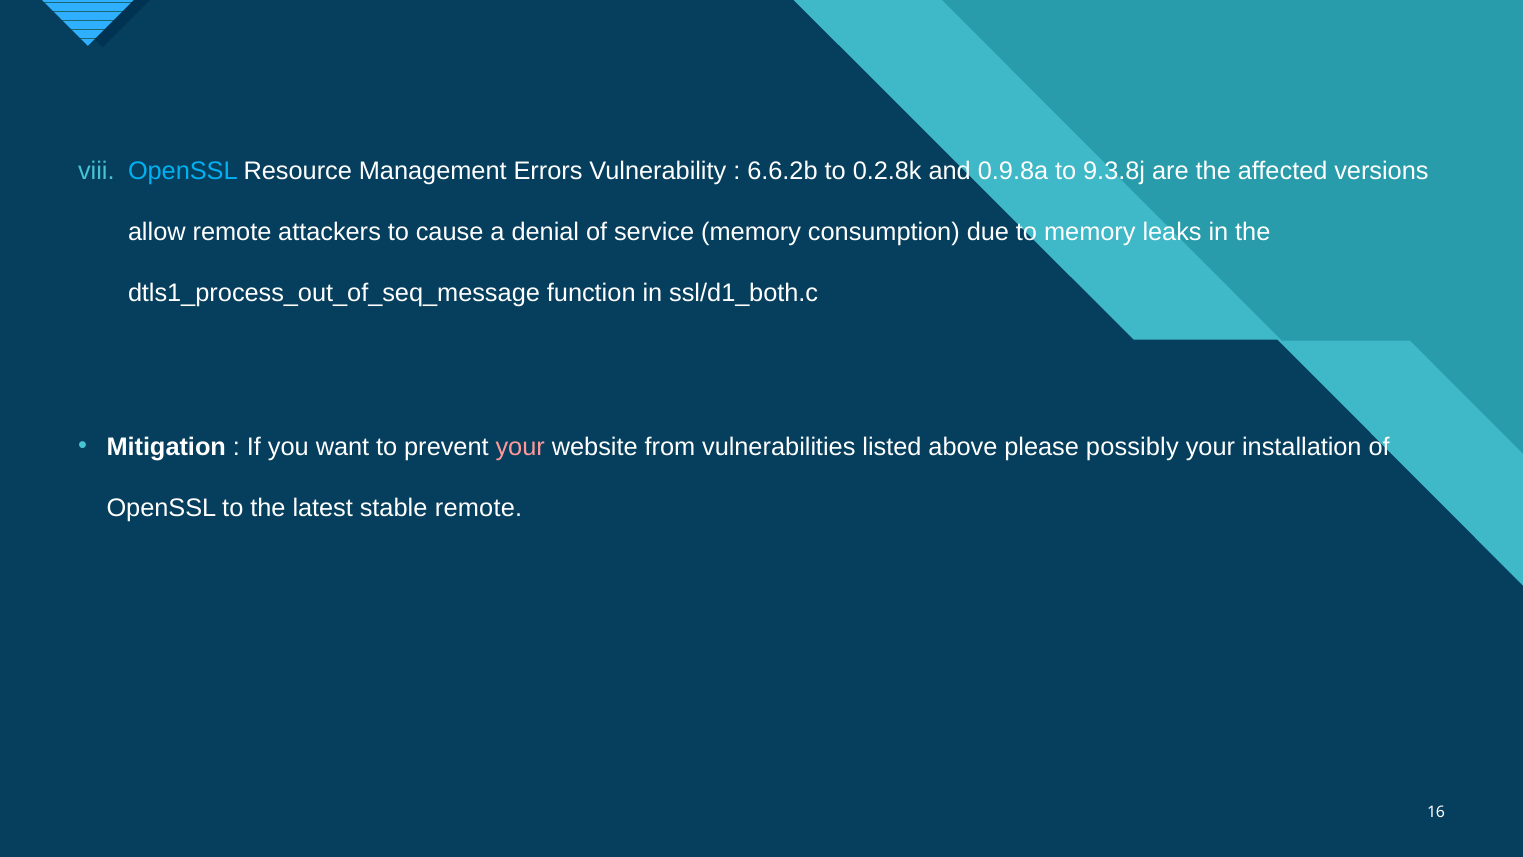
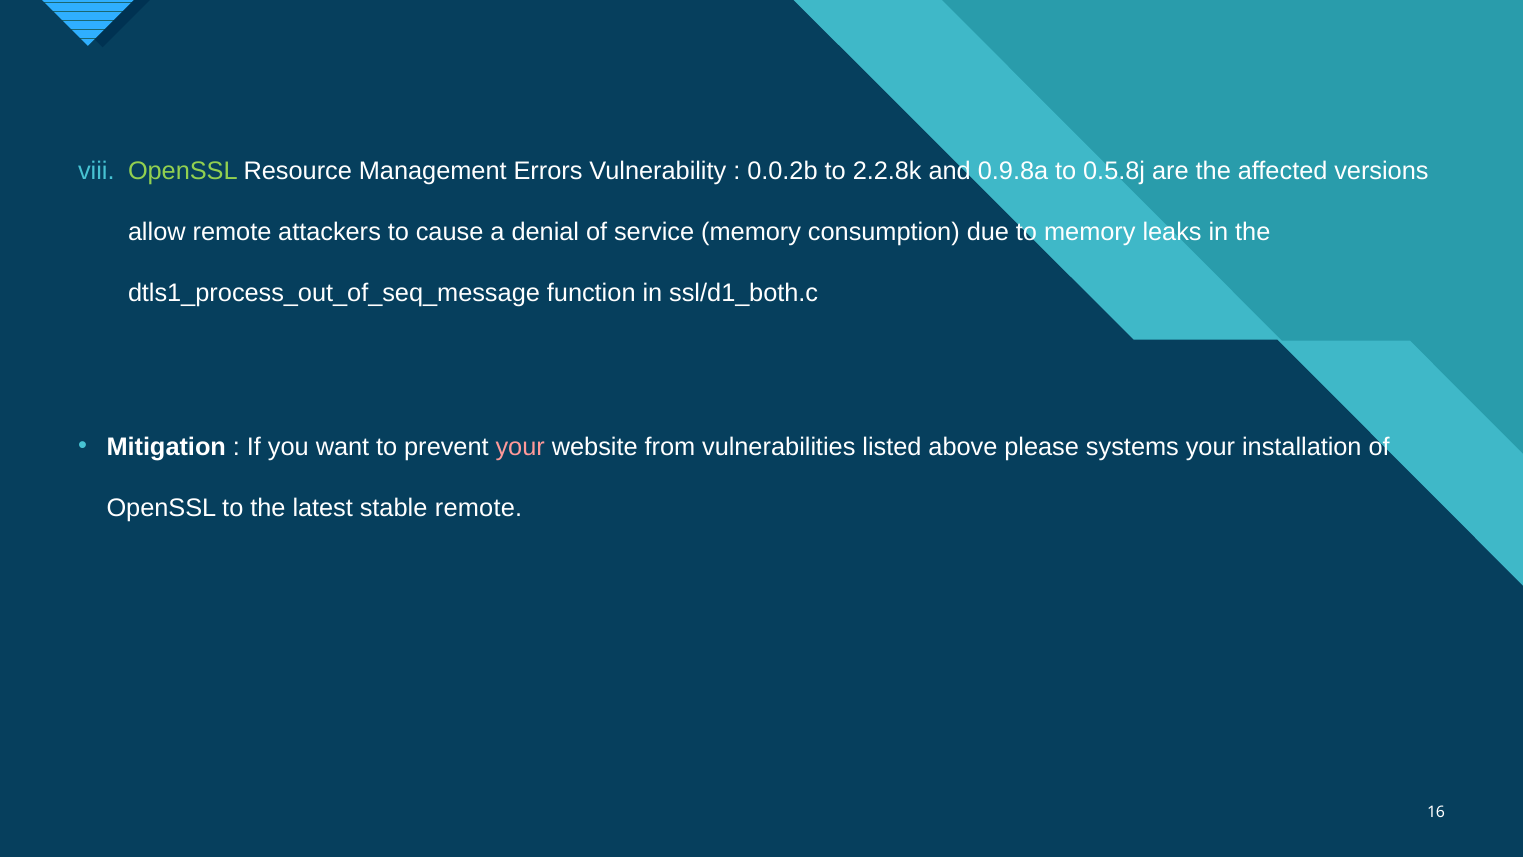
OpenSSL colour: light blue -> light green (183, 172)
6.6.2b: 6.6.2b -> 0.0.2b (782, 172)
0.2.8k: 0.2.8k -> 2.2.8k (887, 172)
9.3.8j: 9.3.8j -> 0.5.8j (1114, 172)
possibly: possibly -> systems (1132, 447)
